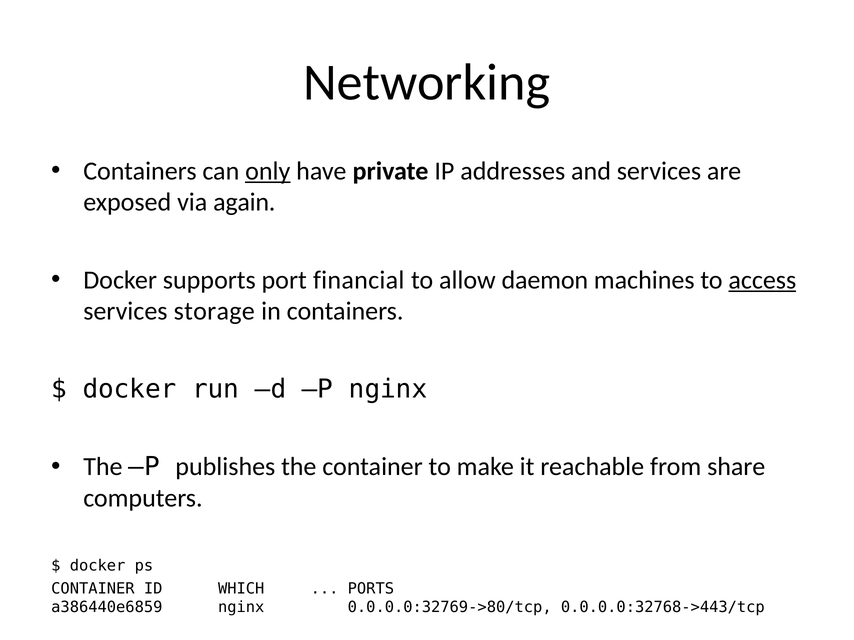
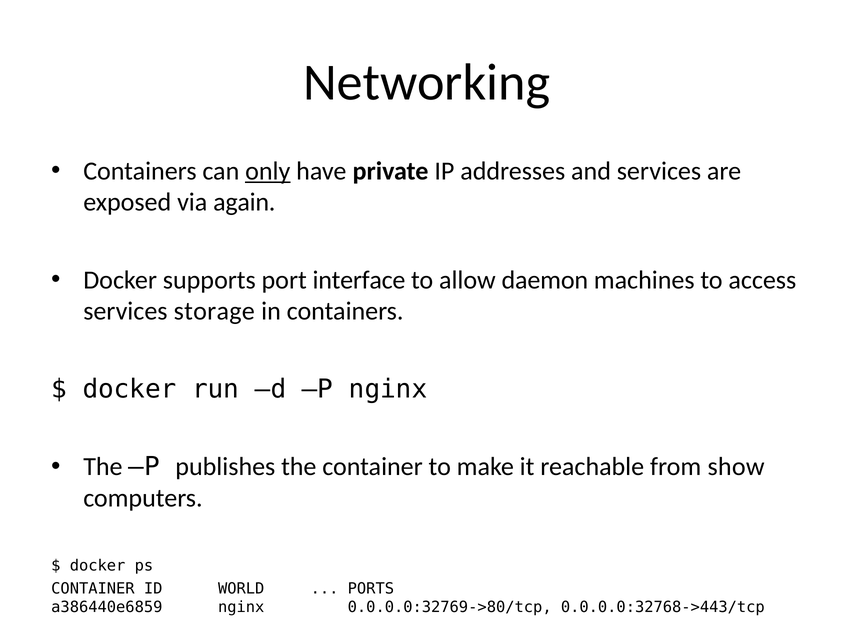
financial: financial -> interface (359, 280)
access underline: present -> none (762, 280)
share: share -> show (736, 467)
WHICH: WHICH -> WORLD (241, 589)
